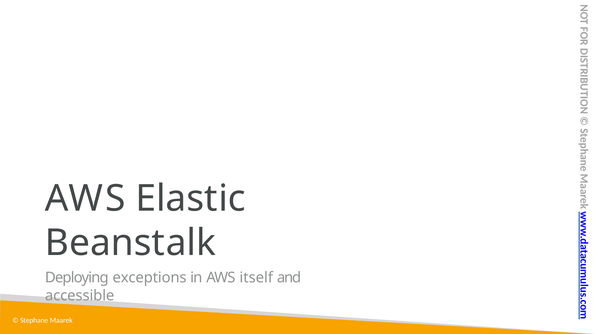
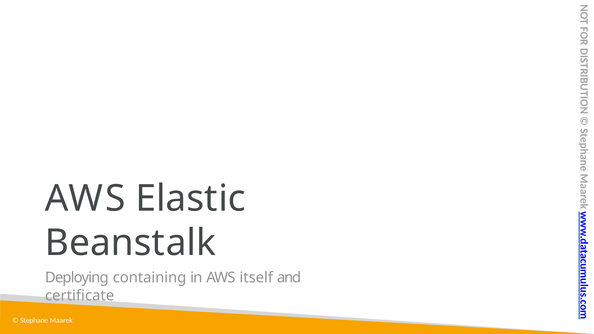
exceptions: exceptions -> containing (150, 278)
accessible: accessible -> certificate (80, 296)
